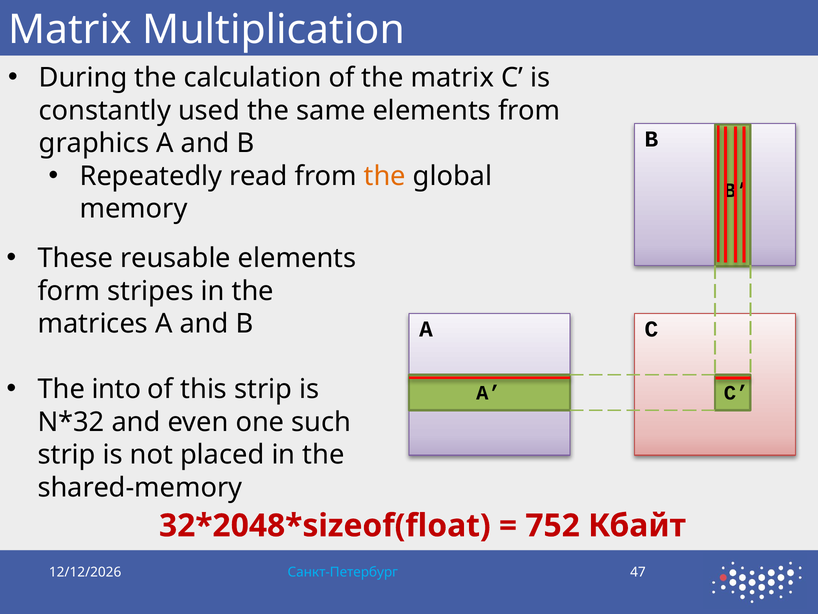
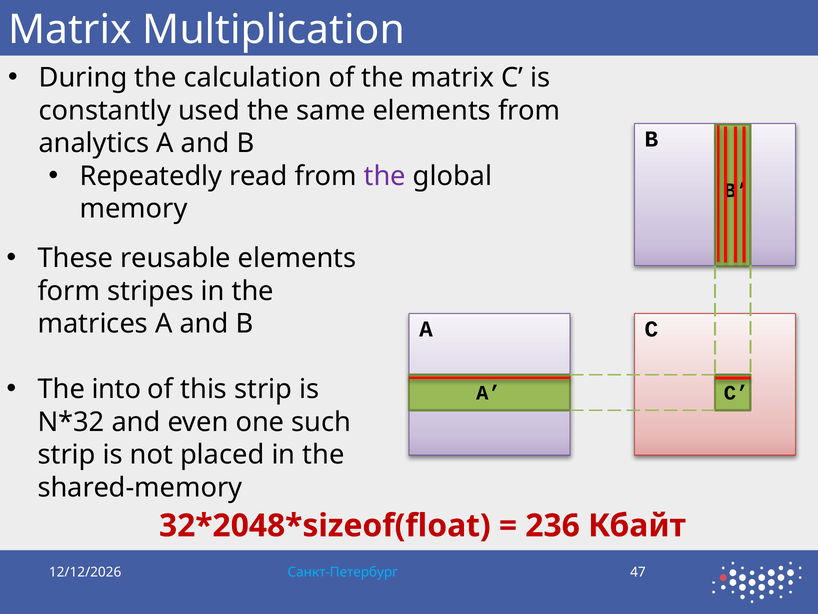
graphics: graphics -> analytics (94, 143)
the colour: orange -> purple (385, 176)
752: 752 -> 236 (553, 525)
